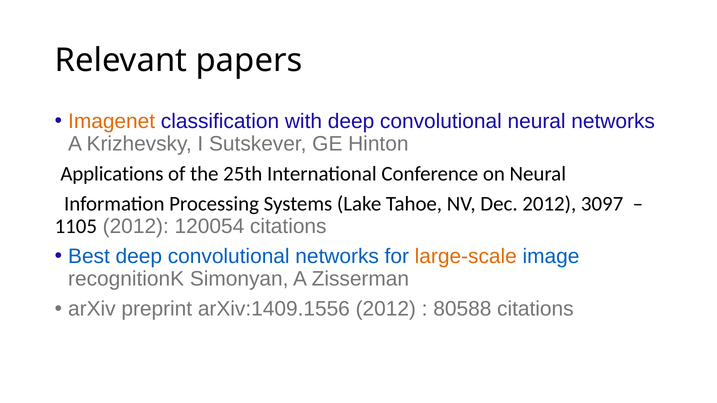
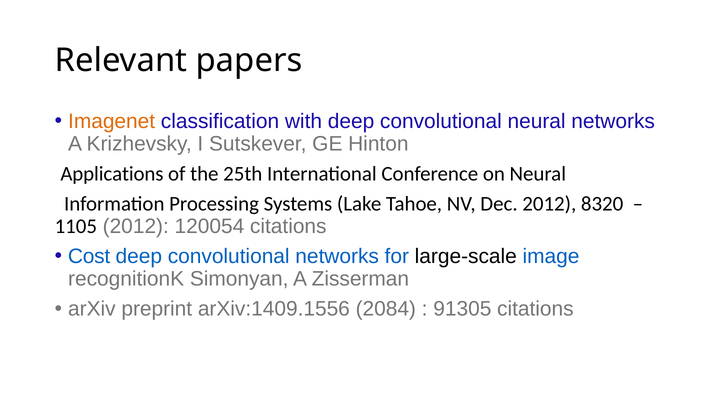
3097: 3097 -> 8320 (602, 204)
Best: Best -> Cost (89, 257)
large-scale colour: orange -> black (466, 257)
arXiv:1409.1556 2012: 2012 -> 2084 (386, 309)
80588: 80588 -> 91305 (462, 309)
